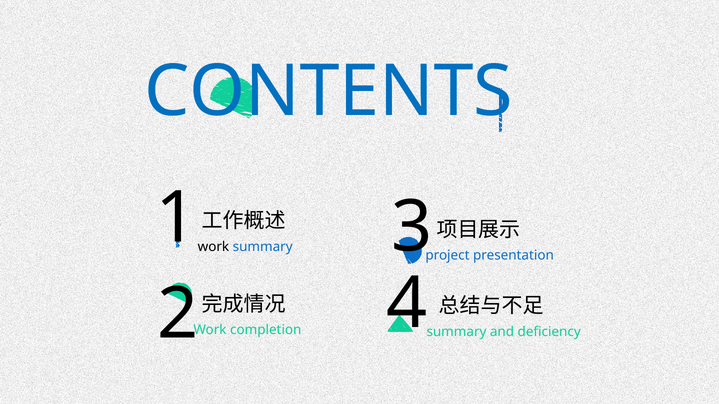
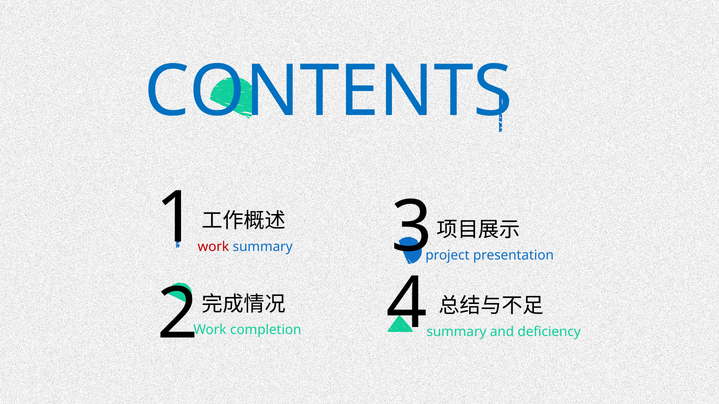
work colour: black -> red (213, 247)
